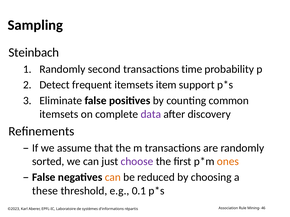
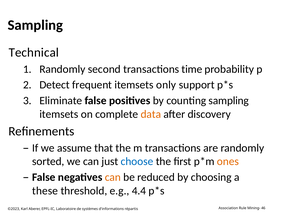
Steinbach: Steinbach -> Technical (34, 53)
item: item -> only (166, 85)
counting common: common -> sampling (229, 101)
data colour: purple -> orange (151, 114)
choose colour: purple -> blue (137, 162)
0.1: 0.1 -> 4.4 (139, 191)
